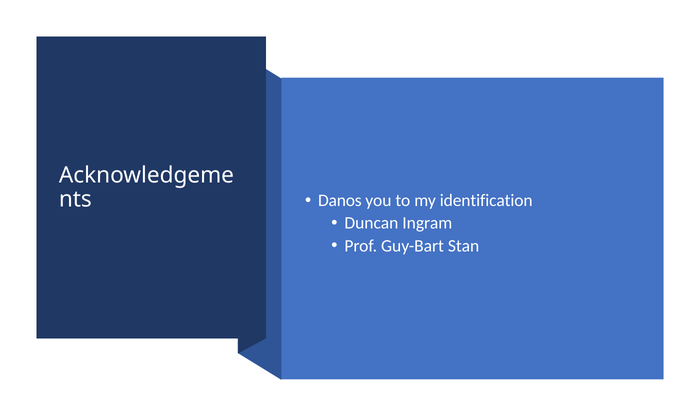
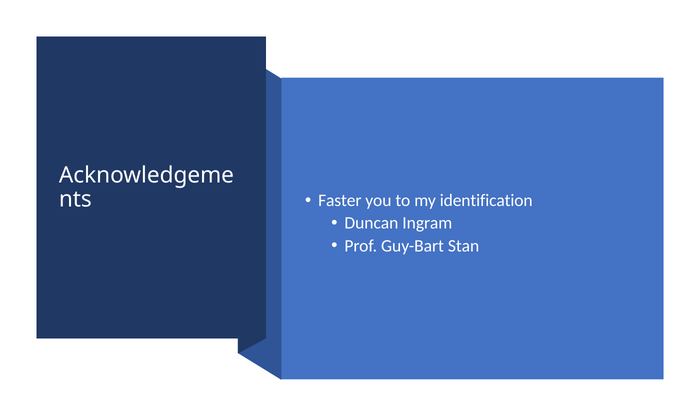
Danos: Danos -> Faster (340, 201)
